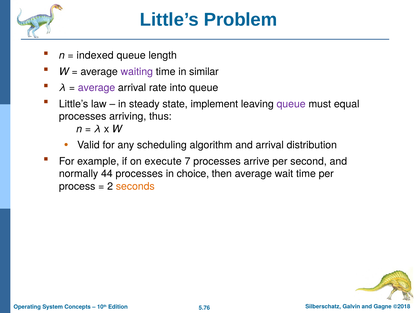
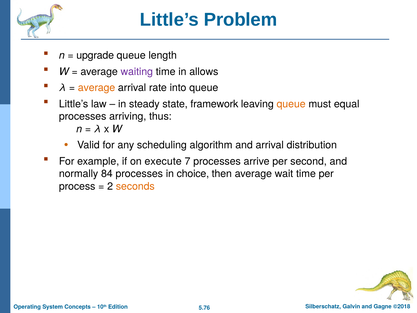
indexed: indexed -> upgrade (95, 55)
similar: similar -> allows (204, 72)
average colour: purple -> orange (97, 88)
implement: implement -> framework (214, 104)
queue colour: purple -> orange (291, 104)
44: 44 -> 84 (107, 174)
